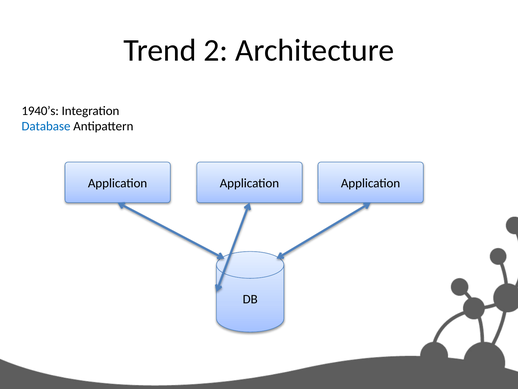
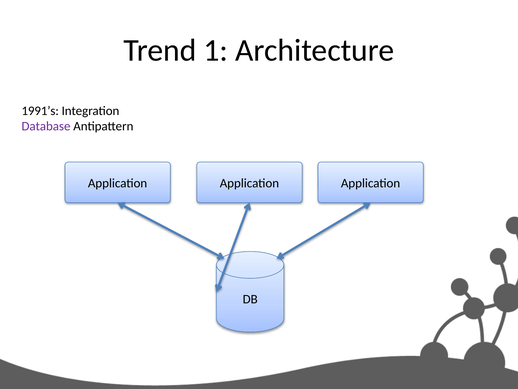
2: 2 -> 1 (216, 50)
1940’s: 1940’s -> 1991’s (40, 111)
Database colour: blue -> purple (46, 126)
